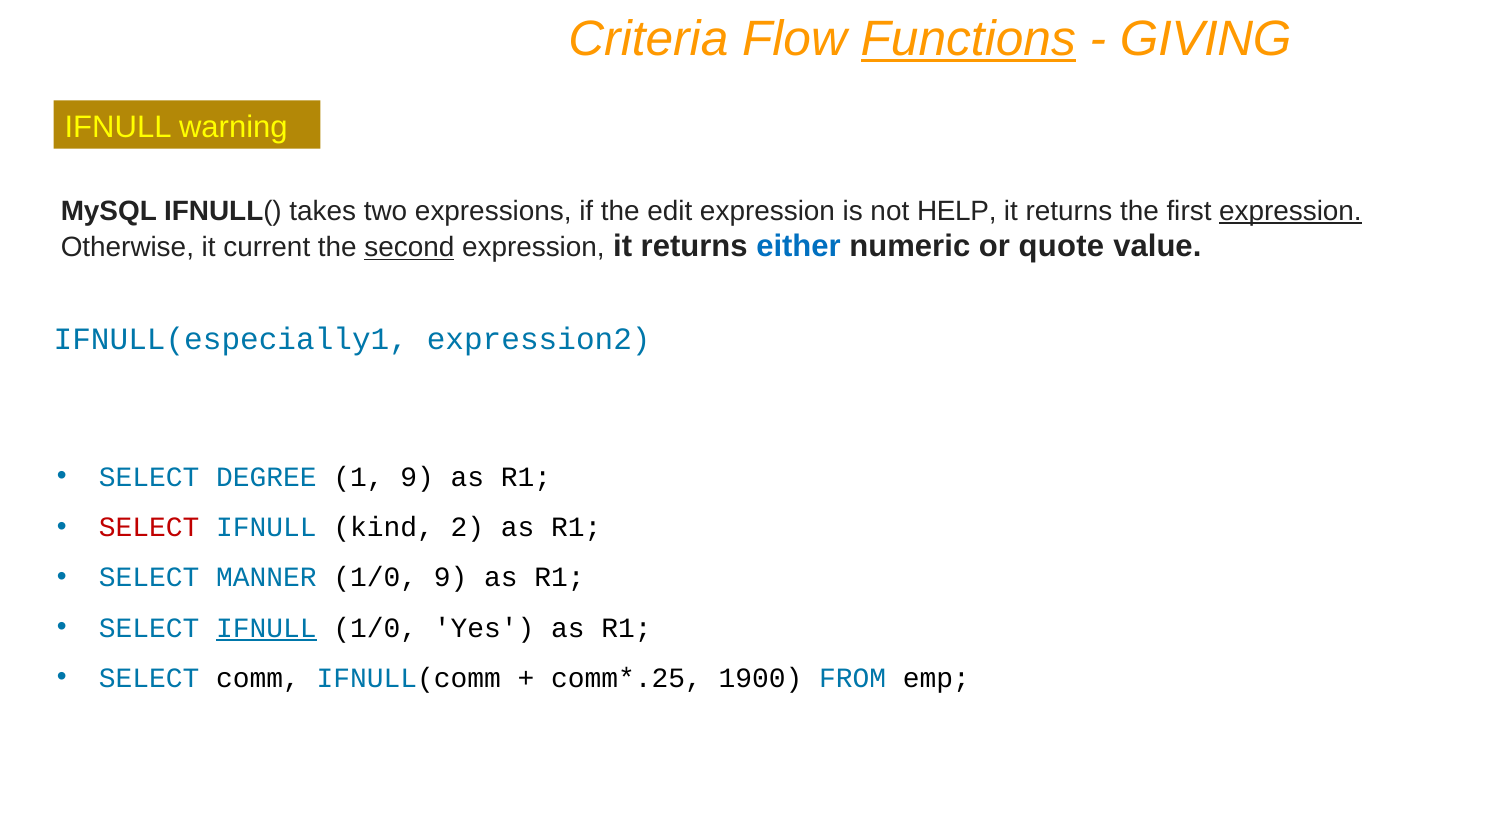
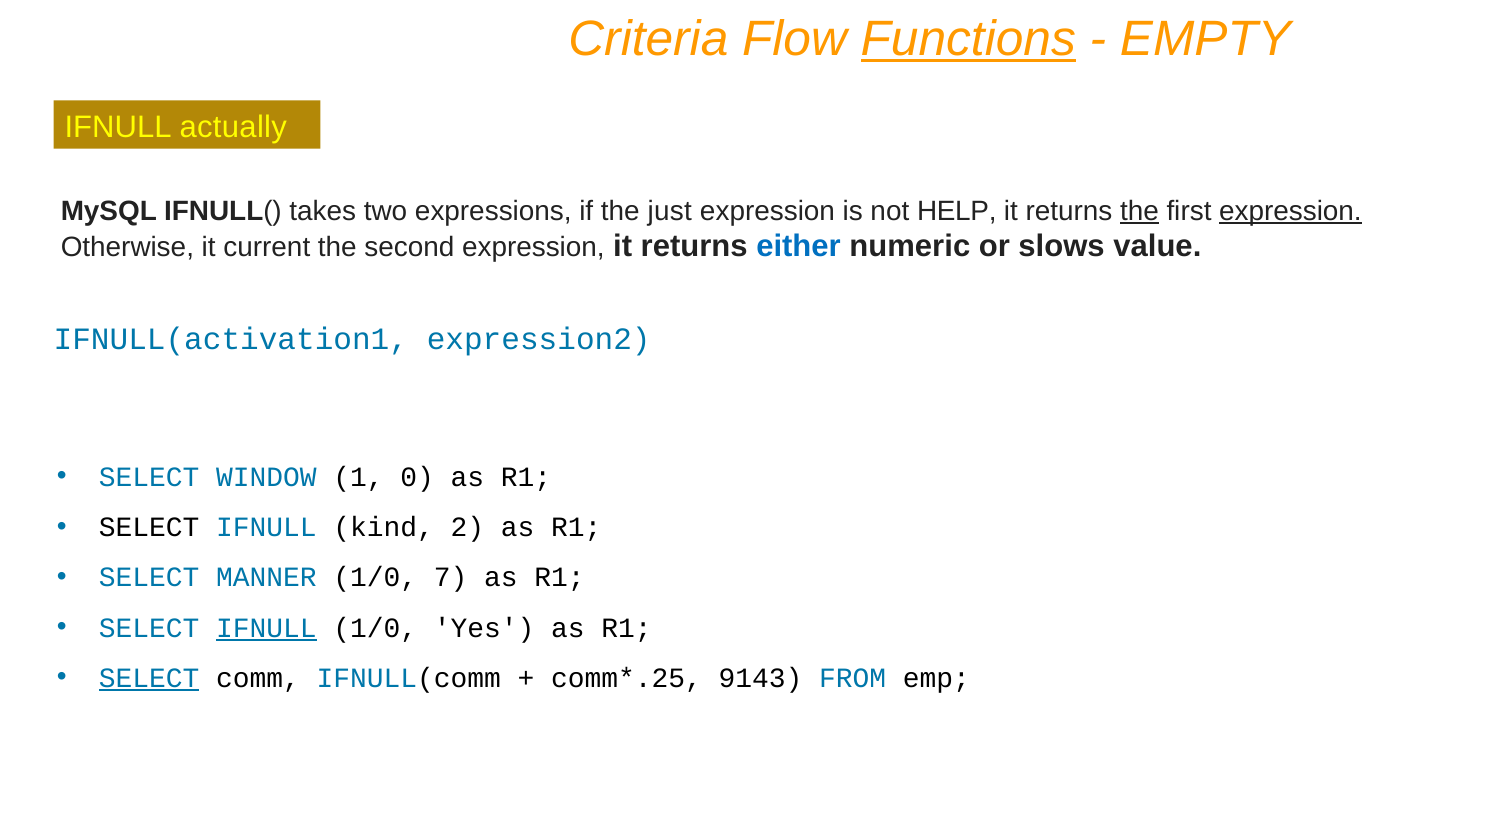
GIVING: GIVING -> EMPTY (1205, 39)
warning: warning -> actually (233, 127)
edit: edit -> just (670, 211)
the underline: none -> present (1139, 211)
second underline: present -> none (409, 247)
quote: quote -> slows (1062, 246)
IFNULL(especially1: IFNULL(especially1 -> IFNULL(activation1 (231, 339)
DEGREE: DEGREE -> WINDOW (266, 477)
1 9: 9 -> 0 (417, 477)
SELECT colour: red -> black (149, 527)
1/0 9: 9 -> 7 (451, 577)
SELECT underline: none -> present (149, 678)
1900: 1900 -> 9143 (760, 678)
